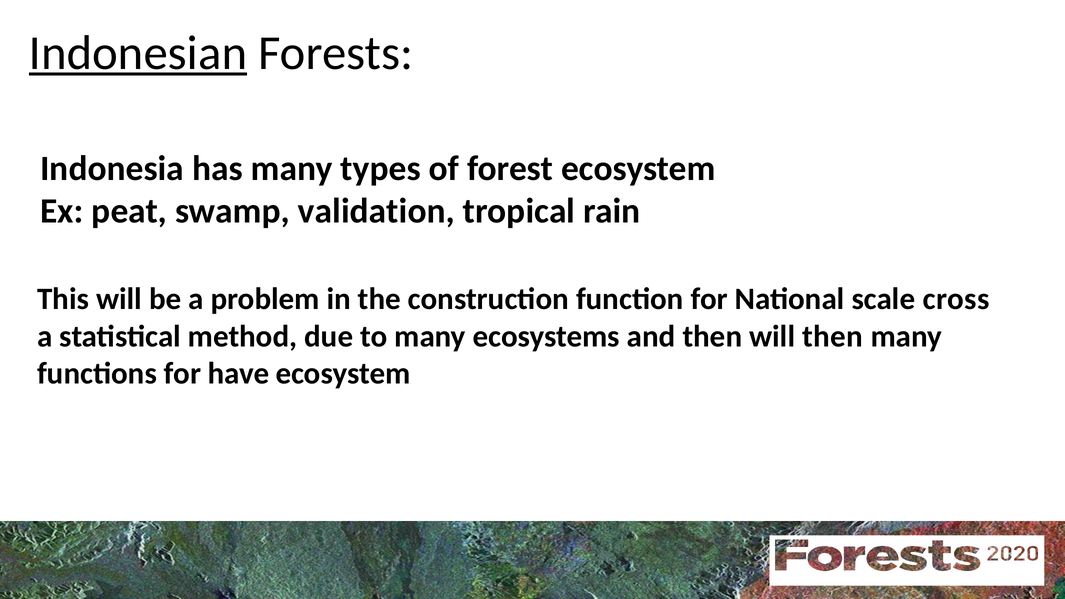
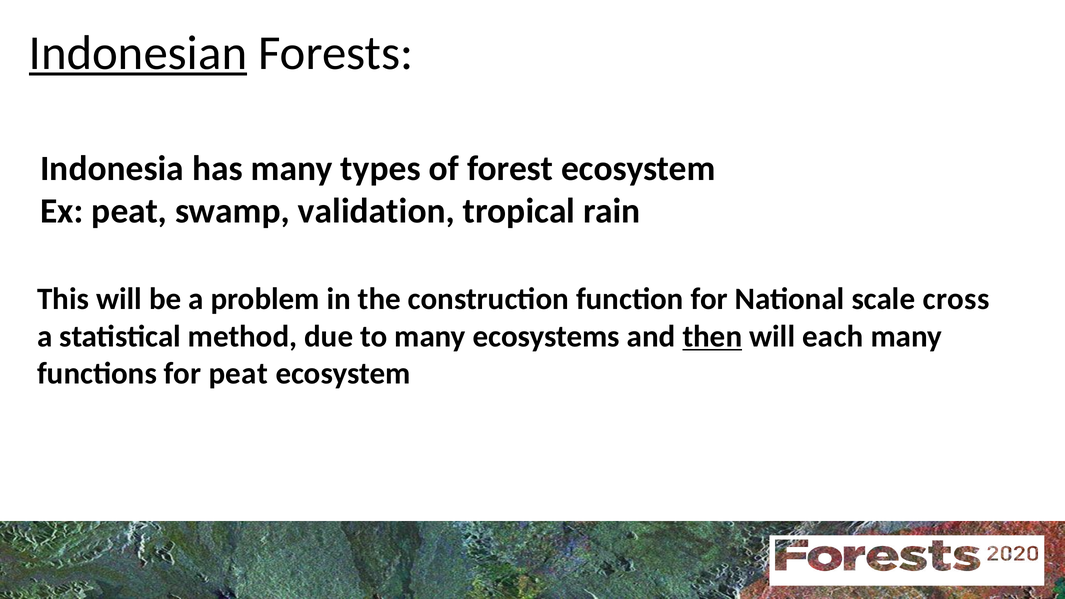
then underline: none -> present (712, 336)
will then: then -> each (833, 336)
for have: have -> peat (238, 374)
